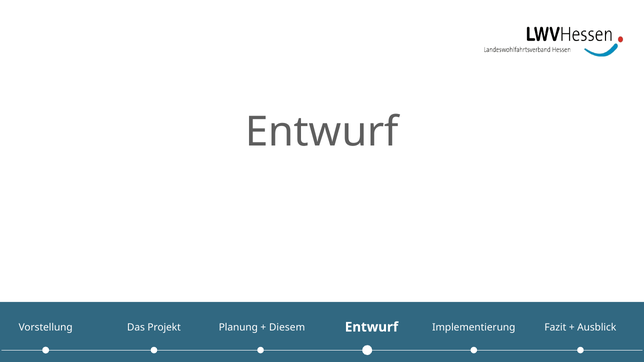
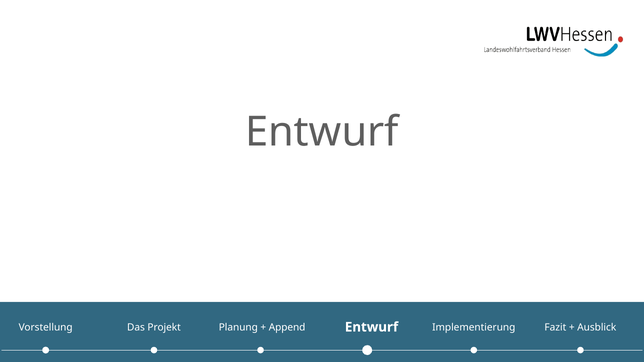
Diesem: Diesem -> Append (287, 327)
